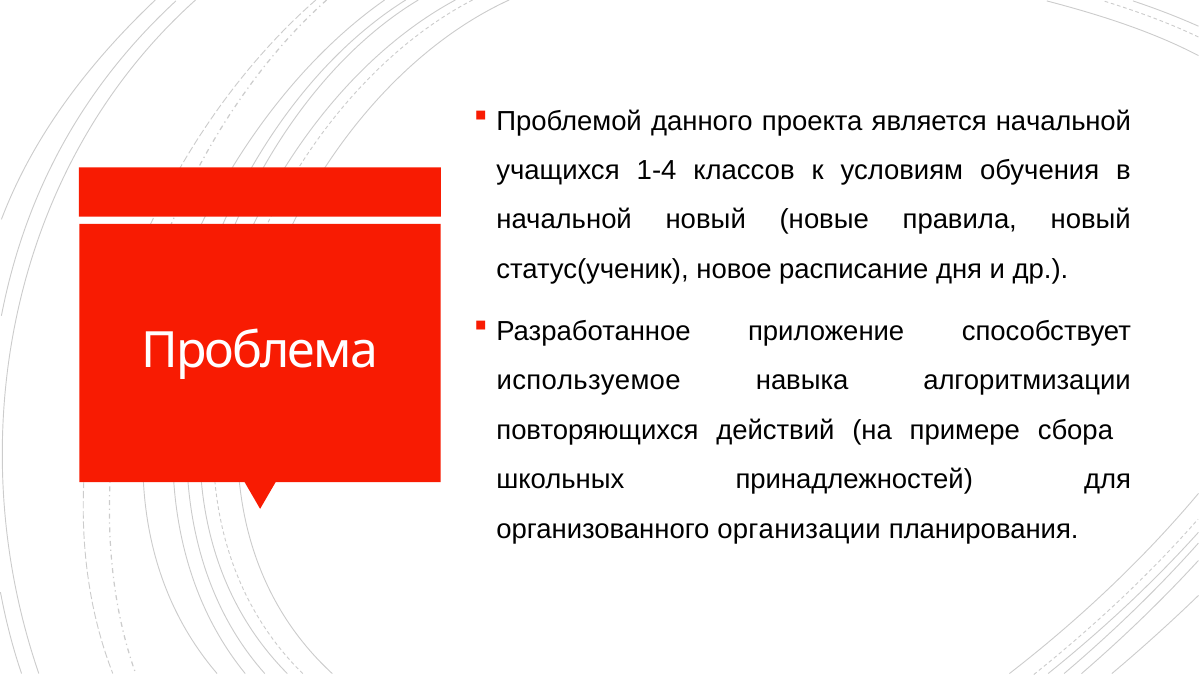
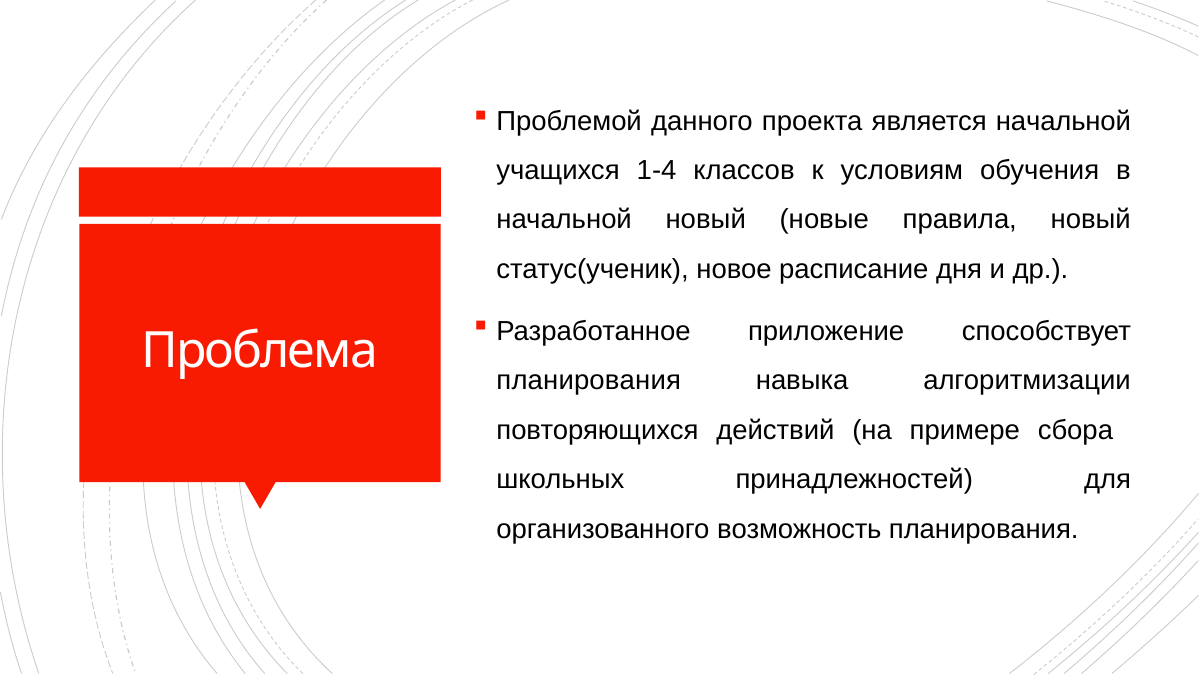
используемое: используемое -> планирования (589, 381)
организации: организации -> возможность (799, 530)
